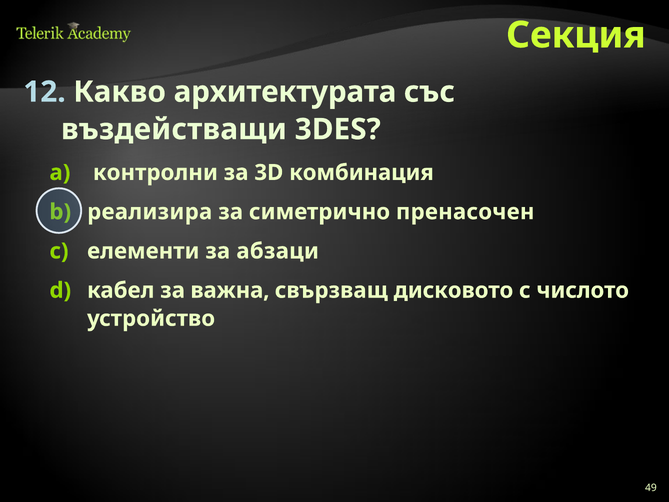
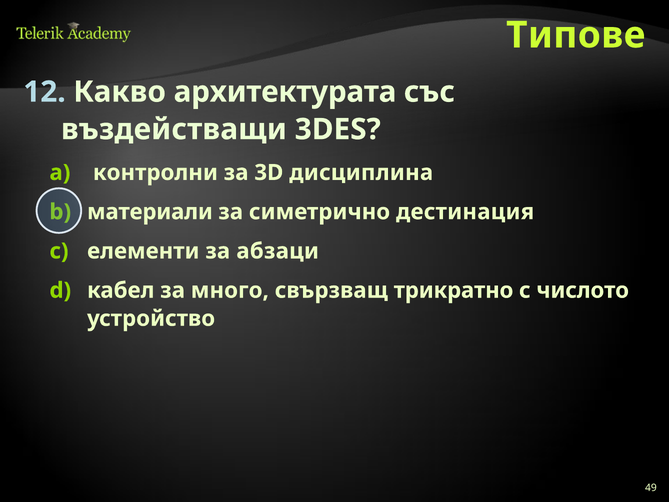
Секция: Секция -> Типове (576, 35)
комбинация: комбинация -> дисциплина (361, 173)
реализира: реализира -> материали (150, 212)
пренасочен: пренасочен -> дестинация (465, 212)
важна: важна -> много (230, 290)
дискoвото: дискoвото -> трикратно (454, 290)
